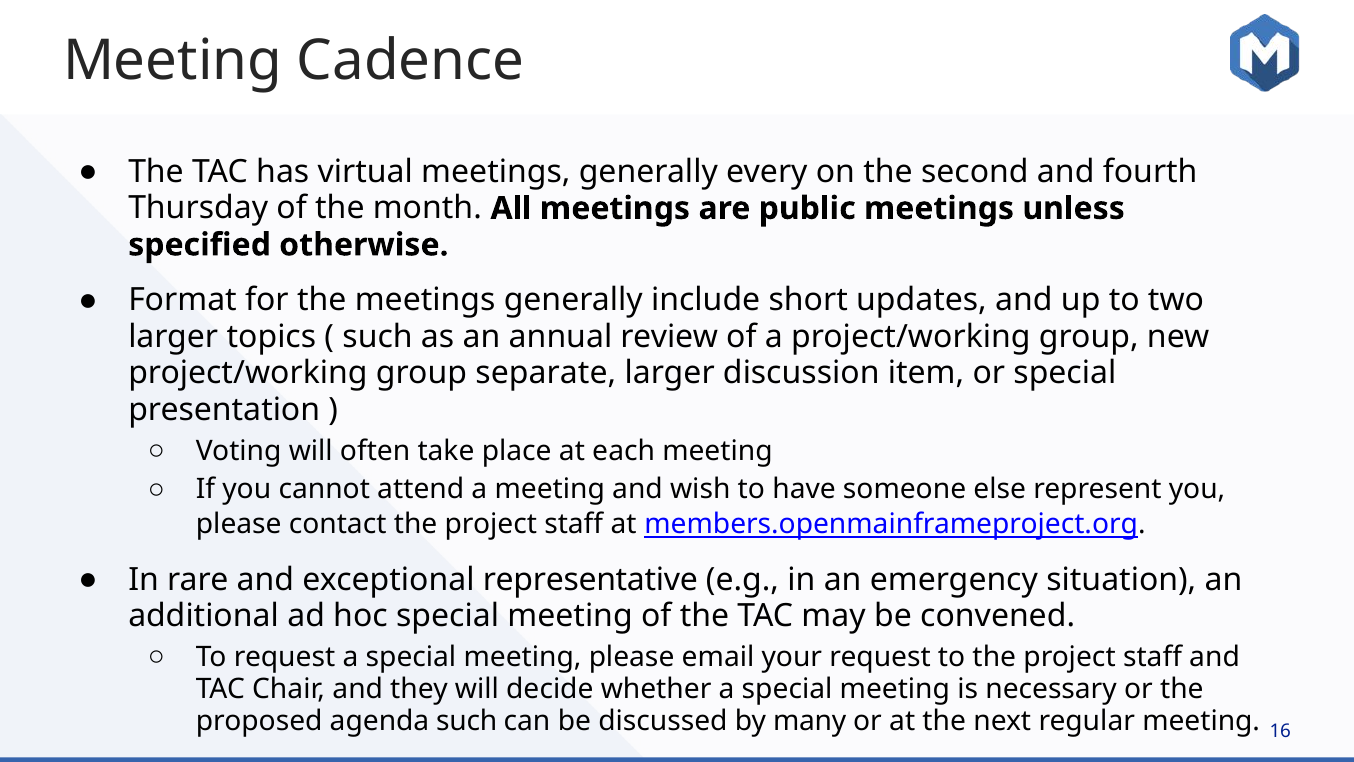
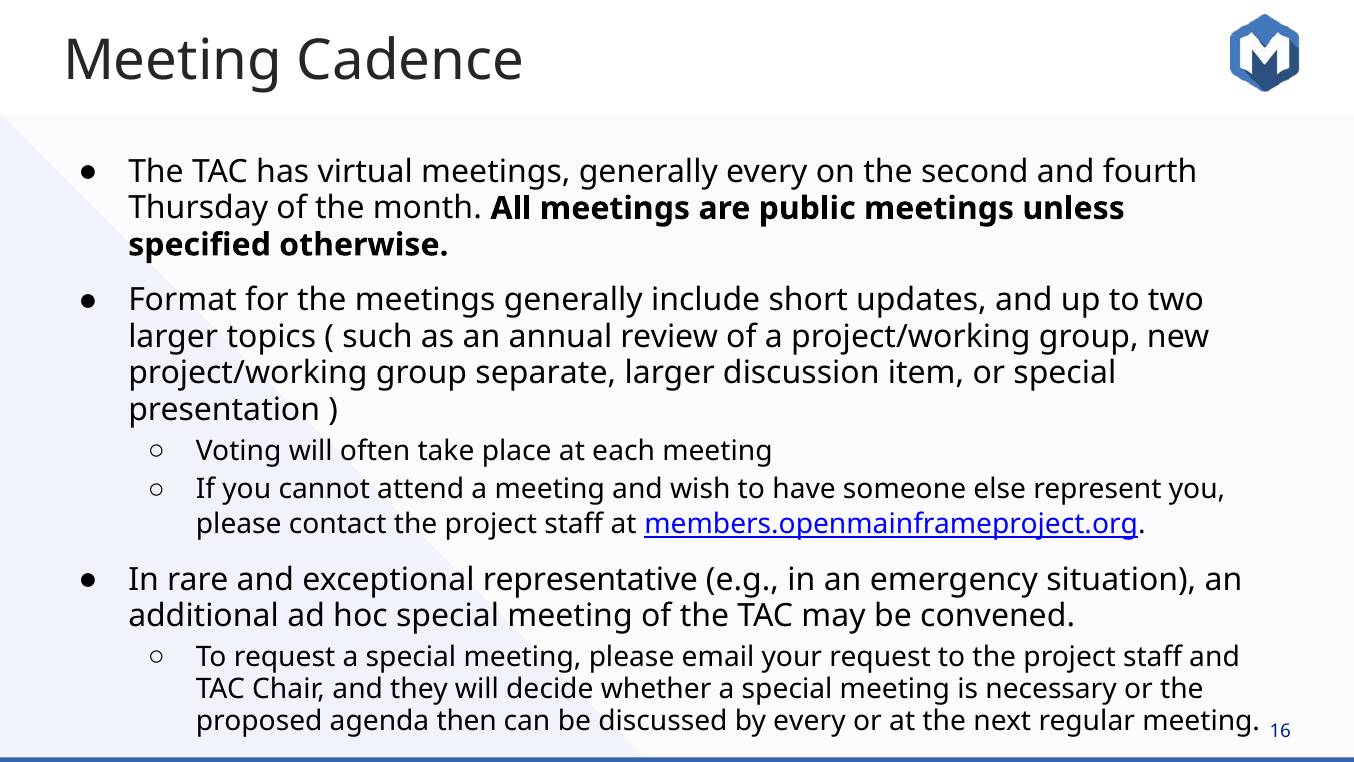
agenda such: such -> then (467, 721)
by many: many -> every (810, 721)
